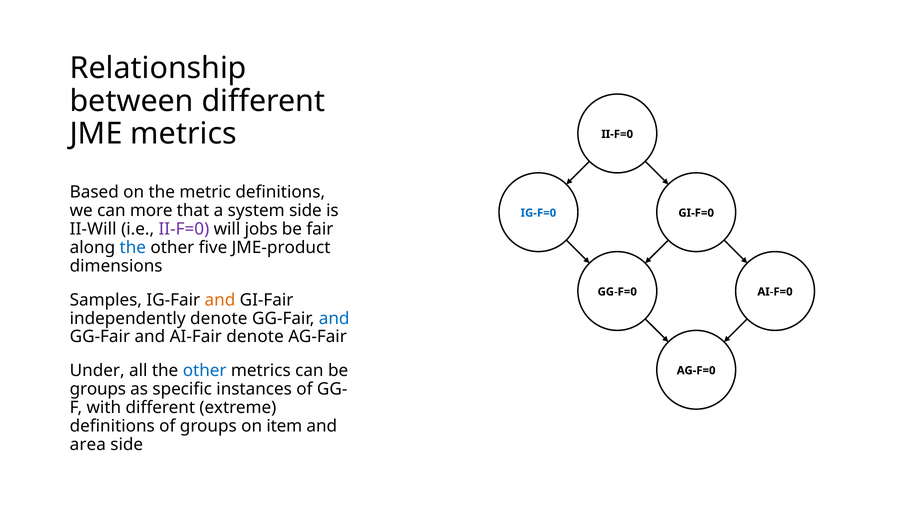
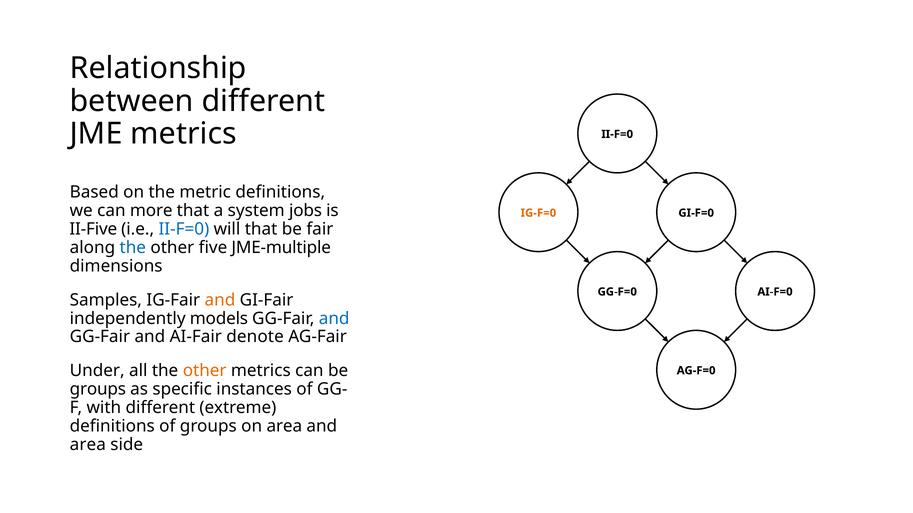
system side: side -> jobs (306, 211)
IG-F=0 colour: blue -> orange (538, 213)
II-Will: II-Will -> II-Five (93, 229)
II-F=0 colour: purple -> blue (184, 229)
will jobs: jobs -> that (261, 229)
JME-product: JME-product -> JME-multiple (281, 248)
independently denote: denote -> models (219, 319)
other colour: blue -> orange (205, 371)
on item: item -> area (284, 427)
